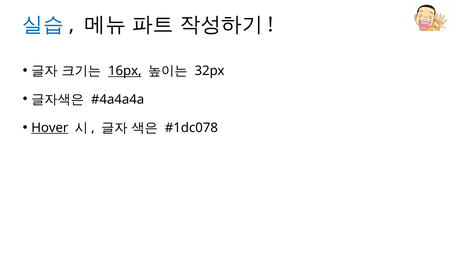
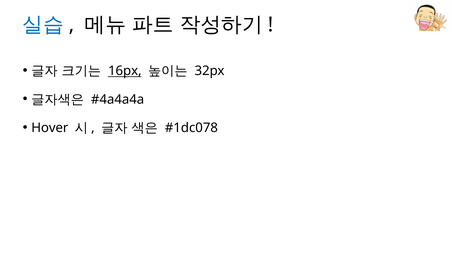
Hover underline: present -> none (50, 128)
